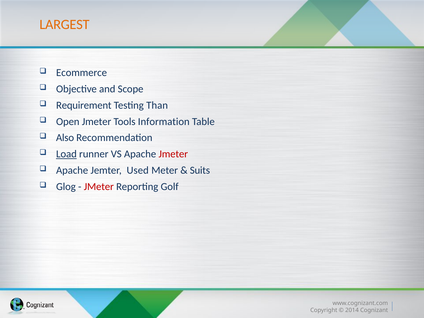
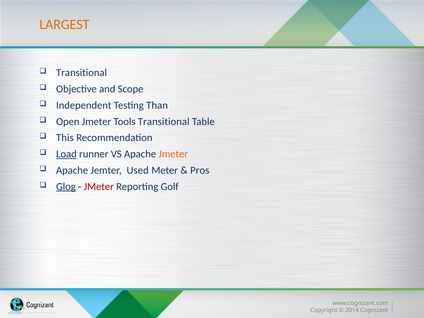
Ecommerce: Ecommerce -> Transitional (82, 73)
Requirement: Requirement -> Independent (84, 105)
Tools Information: Information -> Transitional (164, 122)
Also: Also -> This (65, 138)
Jmeter colour: red -> orange (173, 154)
Suits: Suits -> Pros (200, 170)
Glog underline: none -> present (66, 187)
